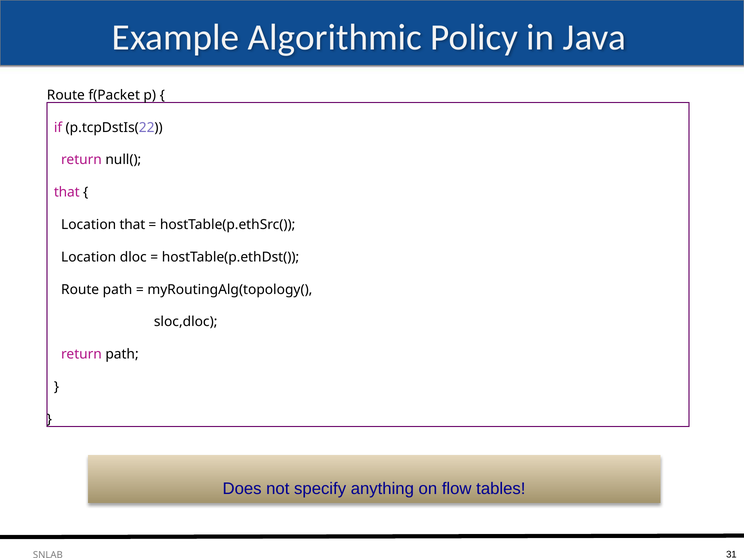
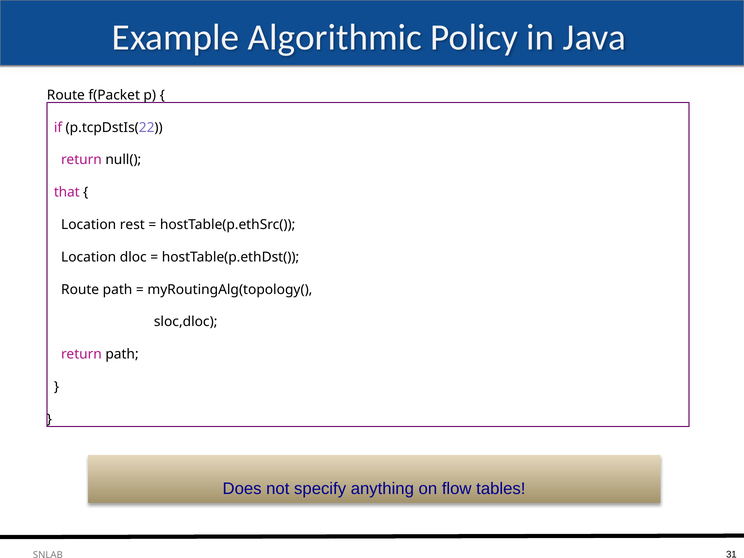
Location that: that -> rest (132, 225)
